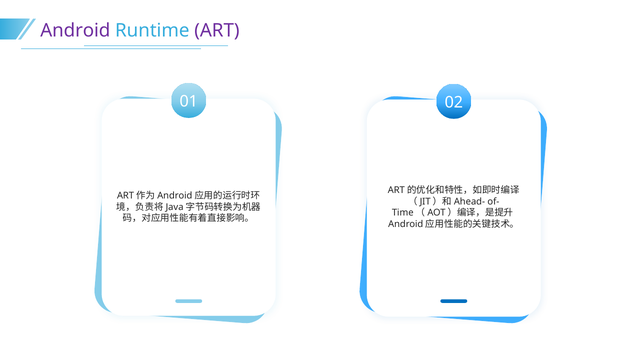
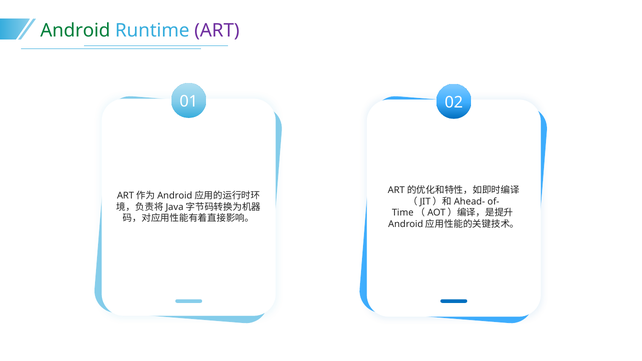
Android colour: purple -> green (75, 31)
